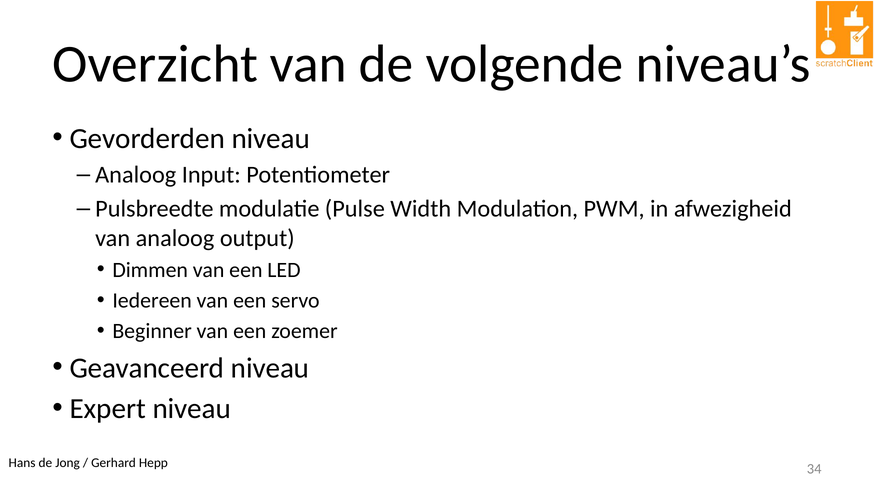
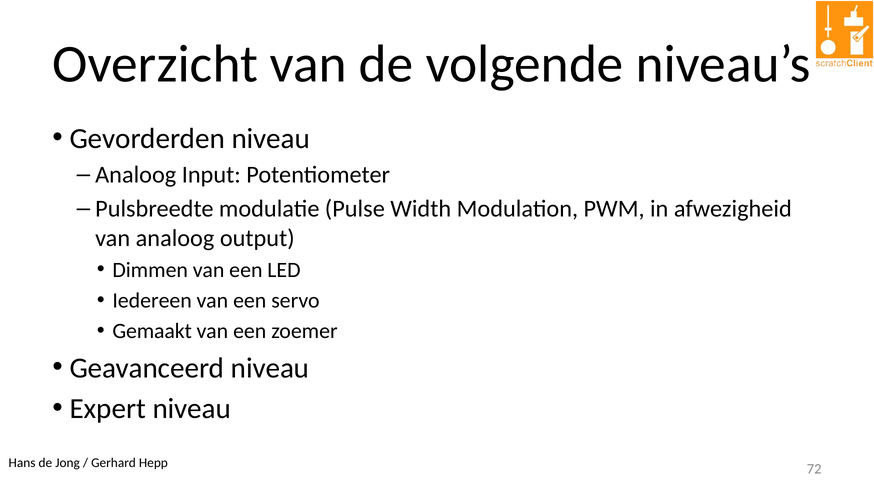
Beginner: Beginner -> Gemaakt (152, 331)
34: 34 -> 72 (814, 470)
